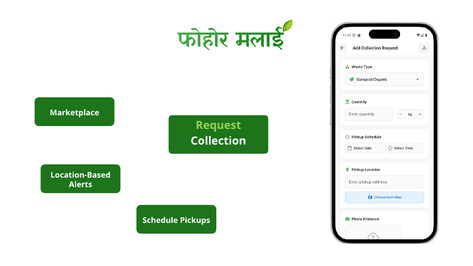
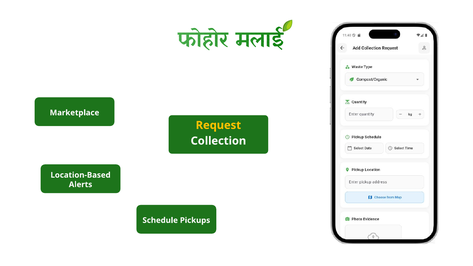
Request colour: light green -> yellow (218, 125)
